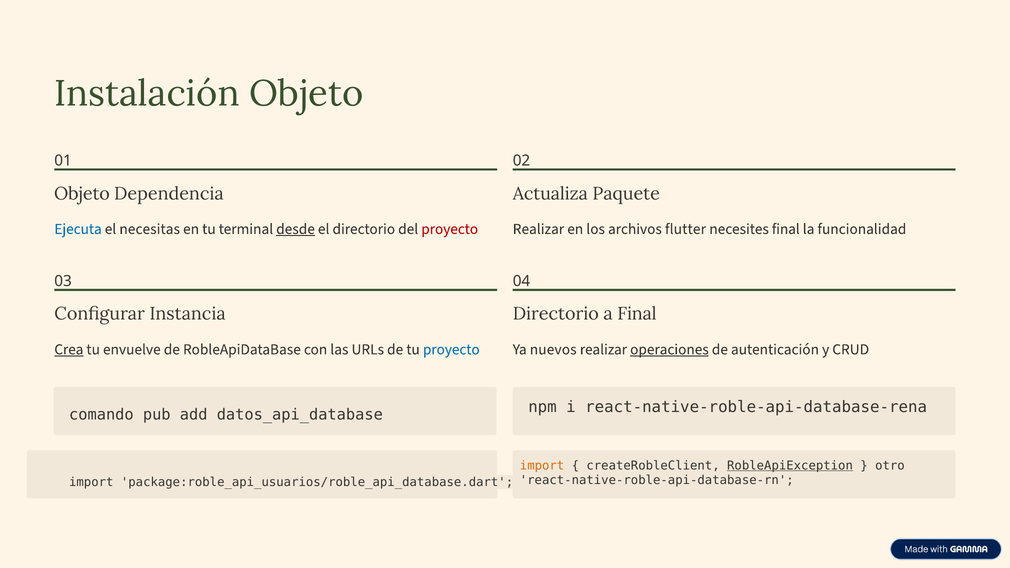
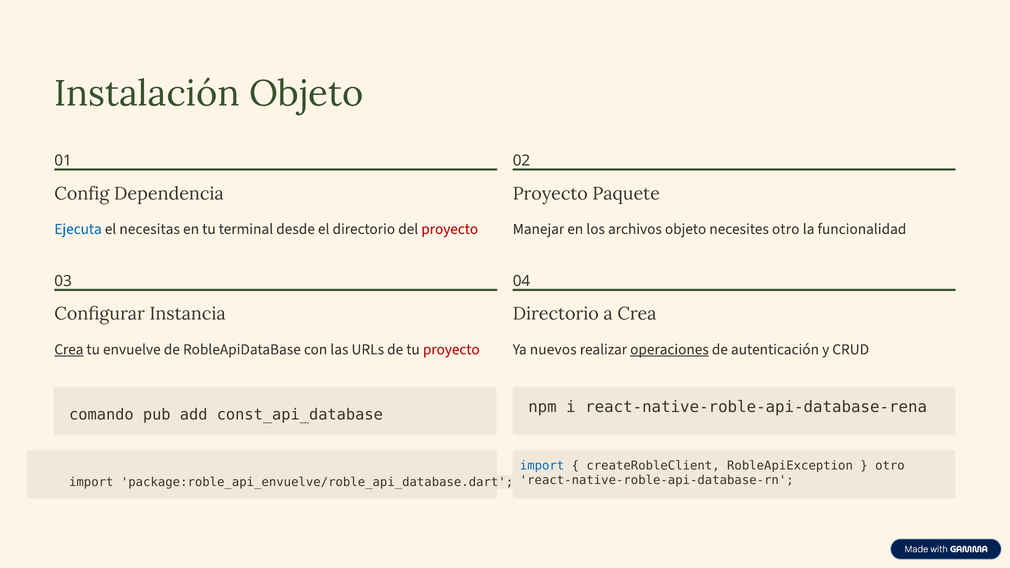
Objeto: Objeto -> Config (82, 194)
Actualiza: Actualiza -> Proyecto (550, 194)
desde underline: present -> none (296, 229)
Realizar: Realizar -> Manejar (538, 229)
archivos flutter: flutter -> objeto (686, 229)
necesites final: final -> otro (786, 229)
a Final: Final -> Crea (637, 314)
proyecto colour: blue -> red (451, 349)
datos_api_database: datos_api_database -> const_api_database (300, 415)
import colour: orange -> blue (542, 466)
RobleApiException underline: present -> none (790, 466)
package:roble_api_usuarios/roble_api_database.dart: package:roble_api_usuarios/roble_api_database.dart -> package:roble_api_envuelve/roble_api_database.dart (317, 482)
